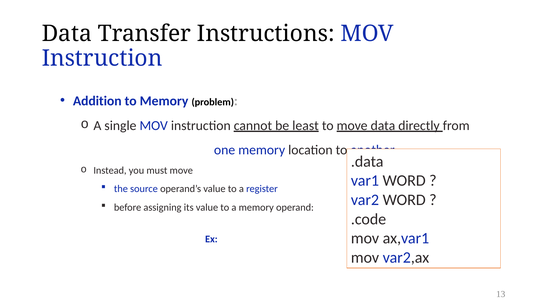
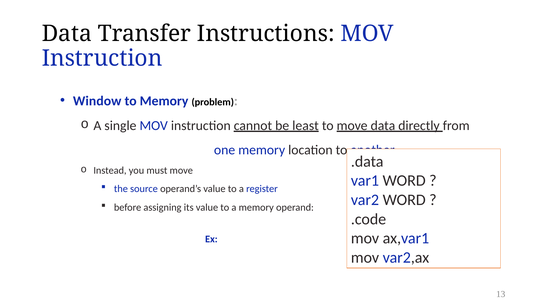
Addition: Addition -> Window (97, 101)
